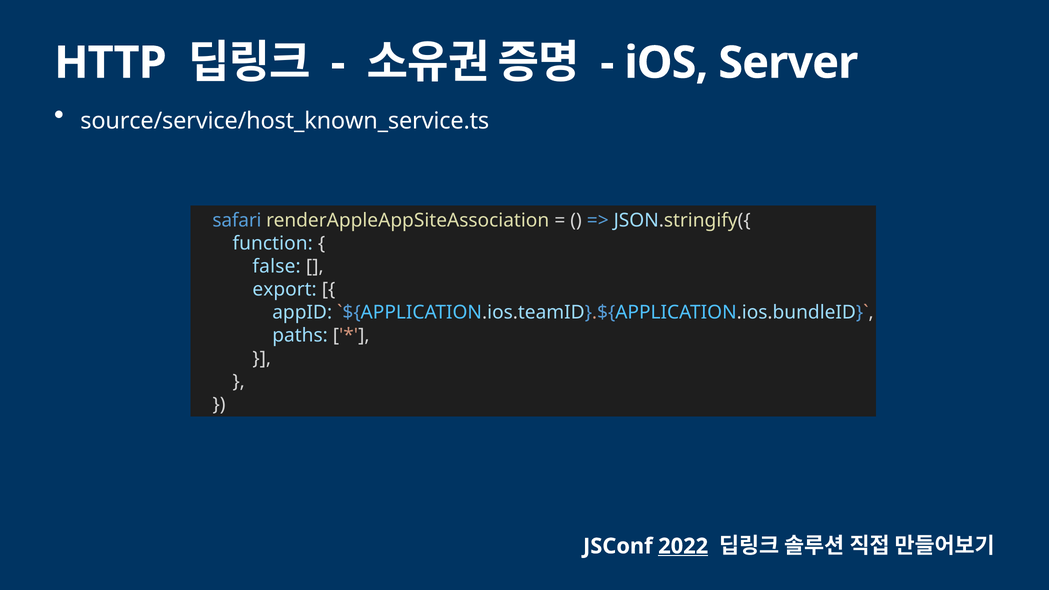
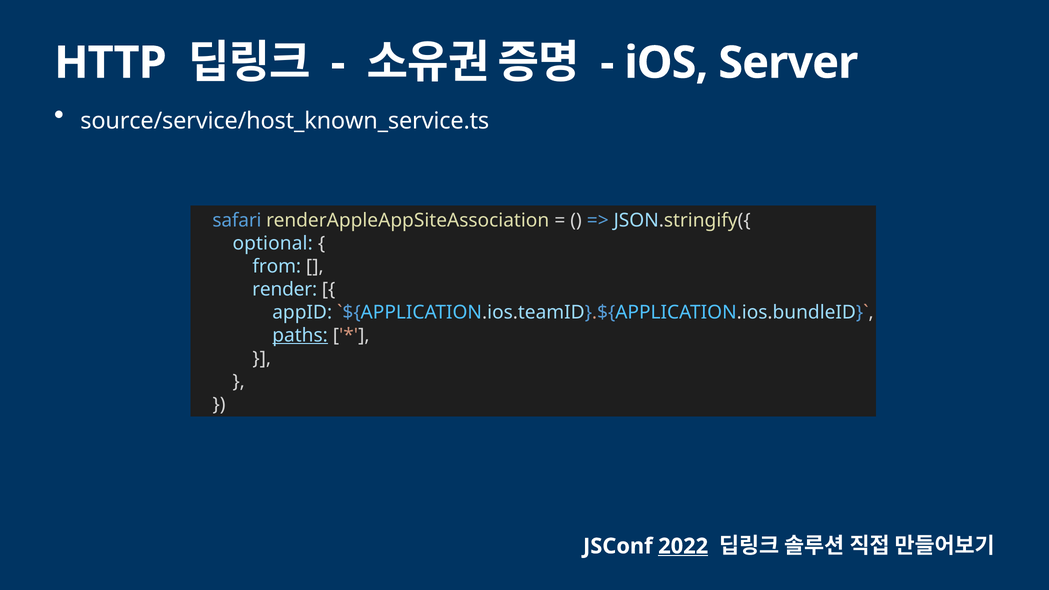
function: function -> optional (273, 244)
false: false -> from (277, 267)
export: export -> render (285, 289)
paths underline: none -> present (300, 335)
